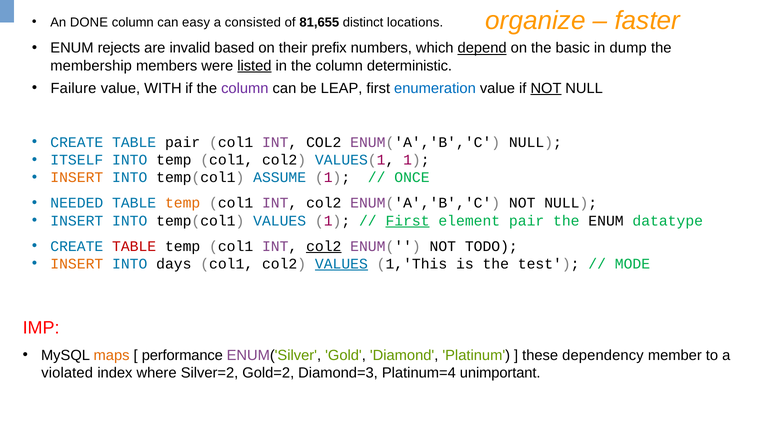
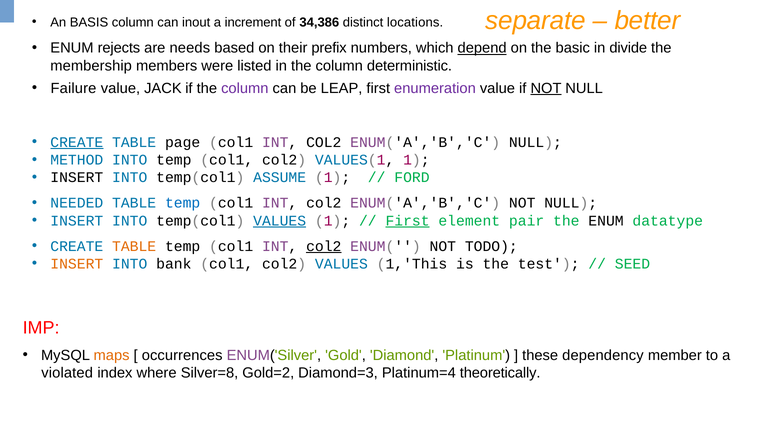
organize: organize -> separate (535, 20)
faster: faster -> better (647, 20)
DONE: DONE -> BASIS (89, 22)
easy: easy -> inout (196, 22)
consisted: consisted -> increment (253, 22)
81,655: 81,655 -> 34,386 (319, 22)
invalid: invalid -> needs (190, 48)
dump: dump -> divide (628, 48)
listed underline: present -> none (254, 66)
WITH: WITH -> JACK (163, 88)
enumeration colour: blue -> purple (435, 88)
CREATE underline: none -> present (77, 142)
TABLE pair: pair -> page (183, 142)
ITSELF: ITSELF -> METHOD (77, 160)
INSERT colour: orange -> black (77, 178)
ONCE: ONCE -> FORD (412, 178)
temp colour: orange -> blue (183, 203)
VALUES underline: none -> present (280, 221)
TABLE colour: red -> orange (134, 246)
days: days -> bank (174, 264)
VALUES underline: present -> none (341, 264)
MODE: MODE -> SEED (632, 264)
performance: performance -> occurrences (182, 355)
Silver=2: Silver=2 -> Silver=8 (210, 373)
unimportant: unimportant -> theoretically (500, 373)
